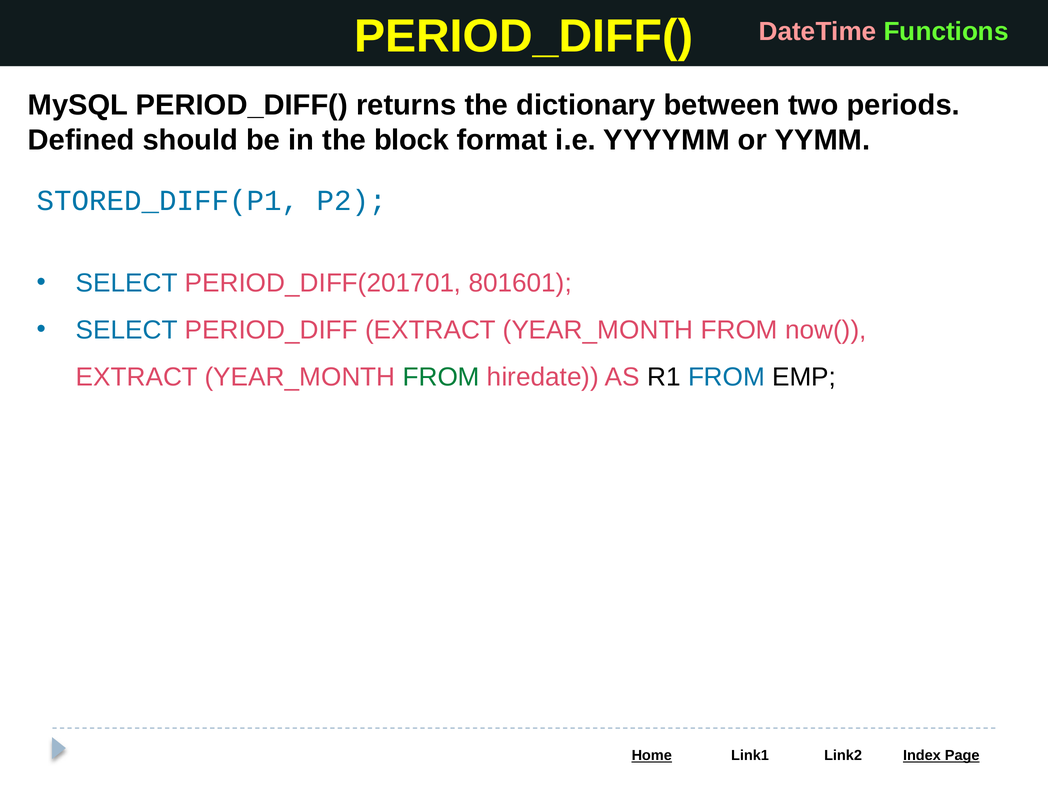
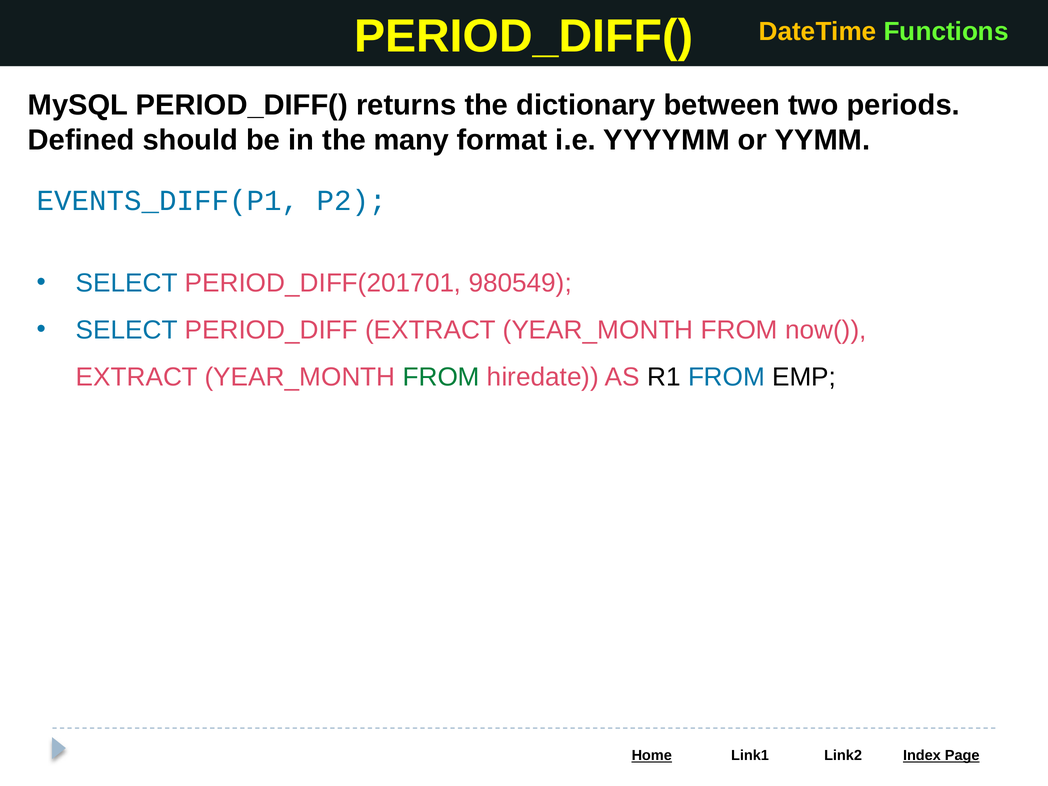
DateTime colour: pink -> yellow (818, 31)
block: block -> many (411, 140)
STORED_DIFF(P1: STORED_DIFF(P1 -> EVENTS_DIFF(P1 (168, 201)
801601: 801601 -> 980549 (520, 283)
